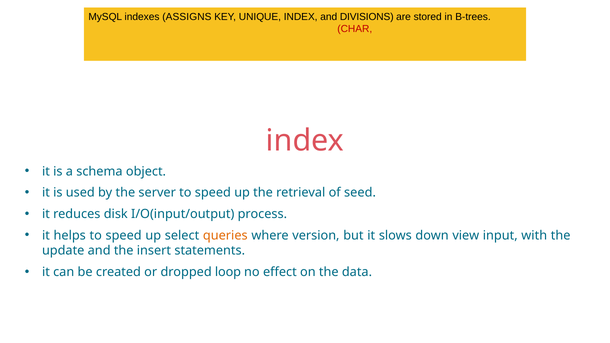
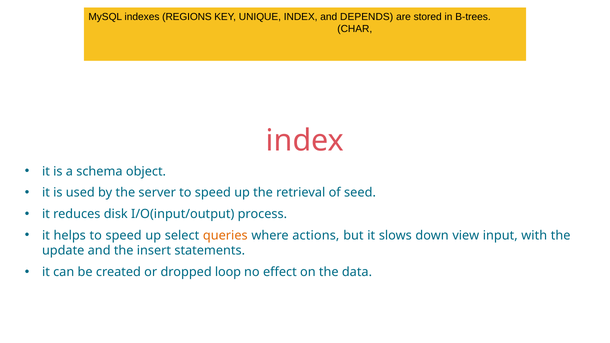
ASSIGNS: ASSIGNS -> REGIONS (187, 17)
DIVISIONS: DIVISIONS -> DEPENDS (367, 17)
CHAR colour: red -> black (355, 29)
version: version -> actions (316, 236)
